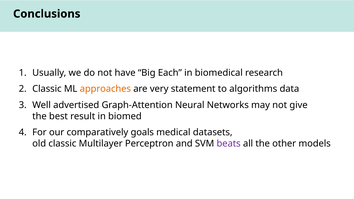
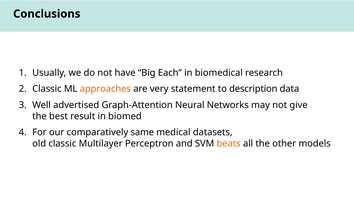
algorithms: algorithms -> description (253, 89)
goals: goals -> same (142, 132)
beats colour: purple -> orange (229, 144)
